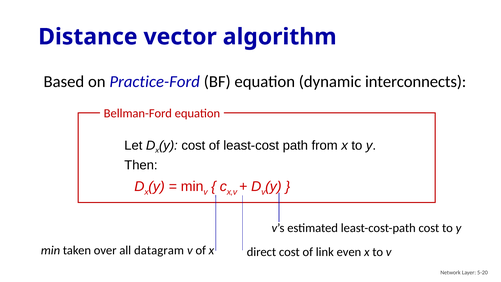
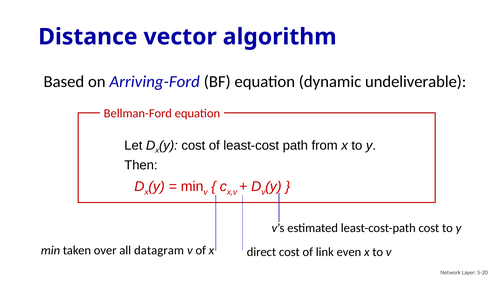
Practice-Ford: Practice-Ford -> Arriving-Ford (155, 82)
interconnects: interconnects -> undeliverable (416, 82)
